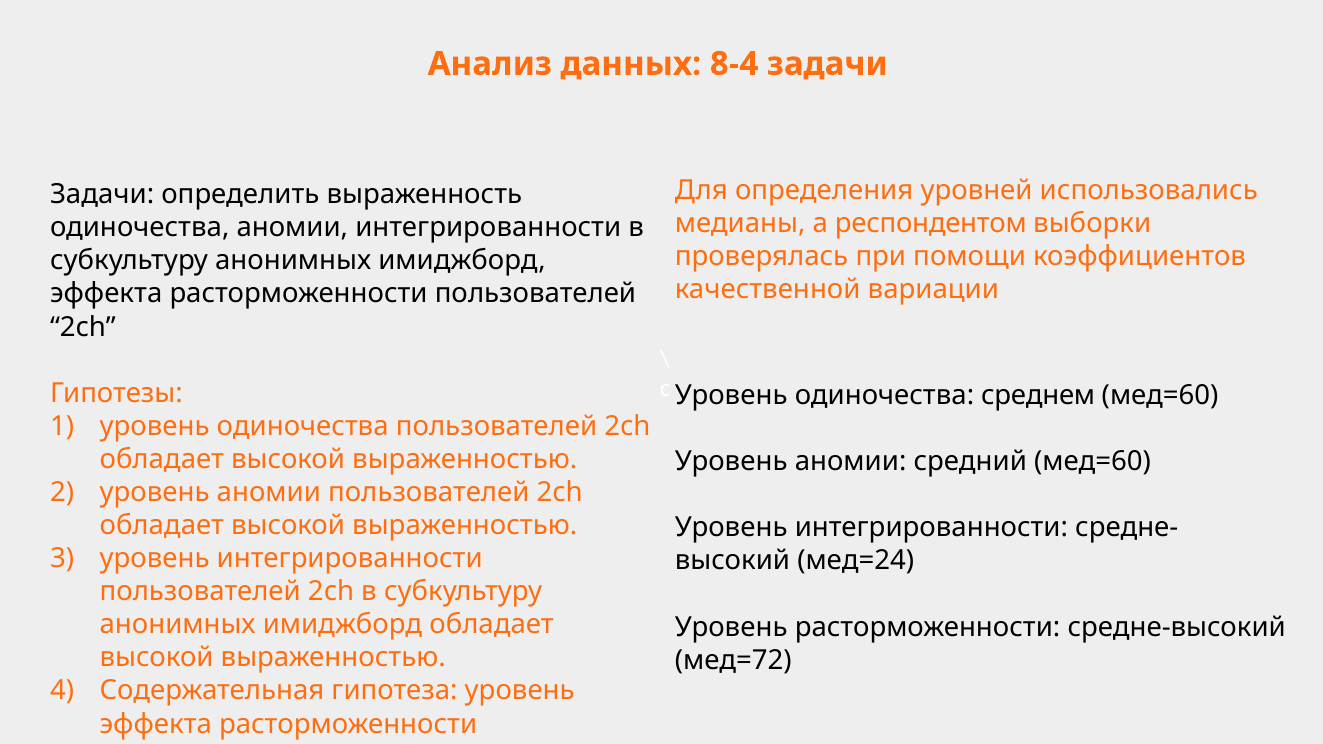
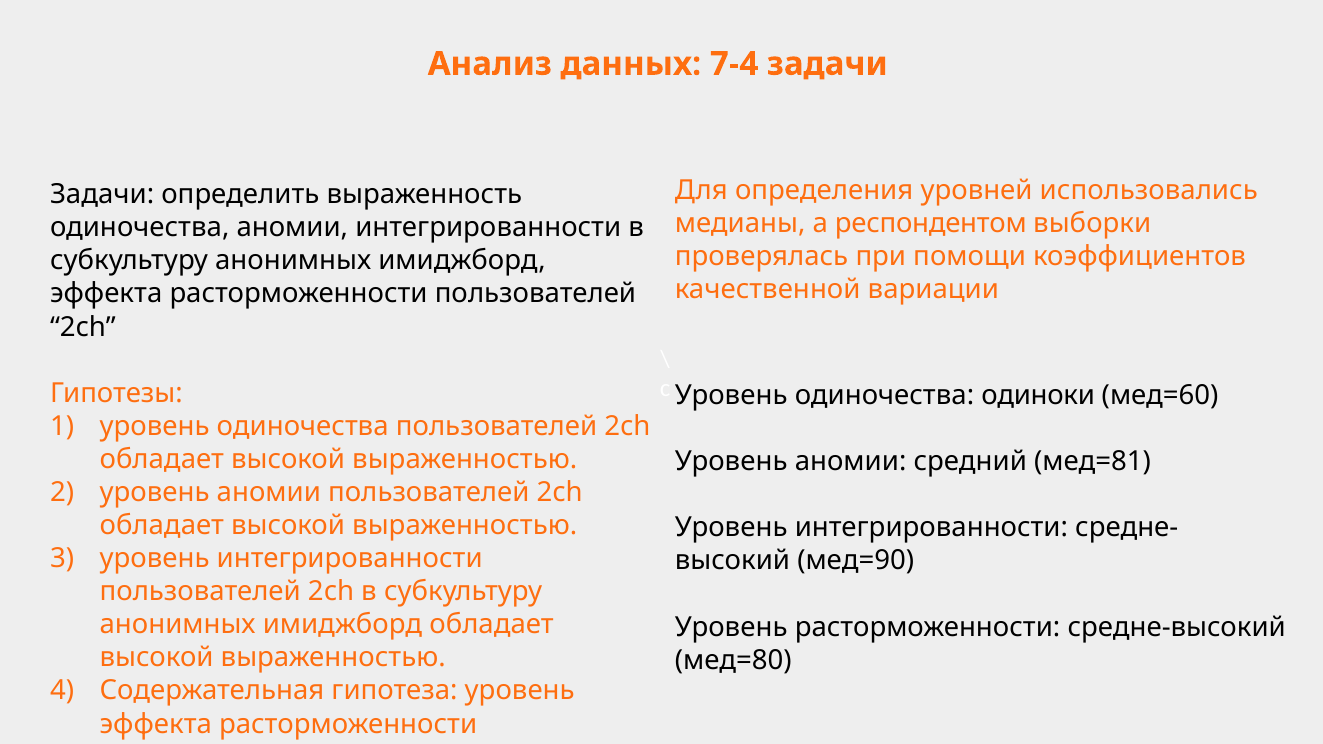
8-4: 8-4 -> 7-4 (734, 64)
среднем: среднем -> одиноки (1038, 395)
средний мед=60: мед=60 -> мед=81 (1093, 462)
мед=24: мед=24 -> мед=90 (856, 561)
мед=72: мед=72 -> мед=80 (733, 660)
